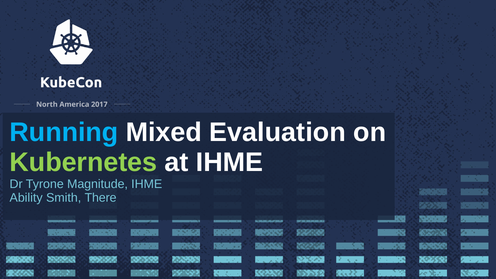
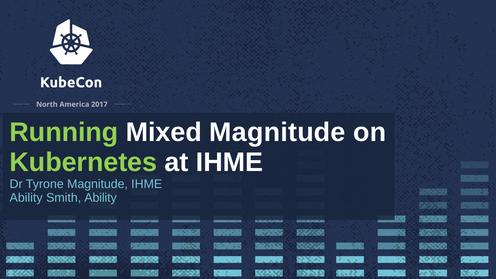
Running colour: light blue -> light green (64, 132)
Mixed Evaluation: Evaluation -> Magnitude (277, 132)
Smith There: There -> Ability (101, 198)
